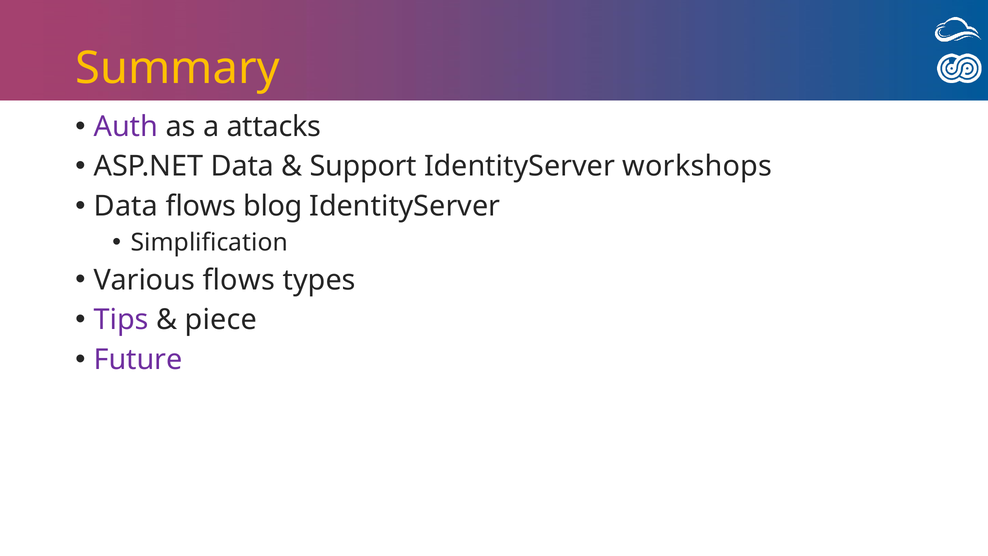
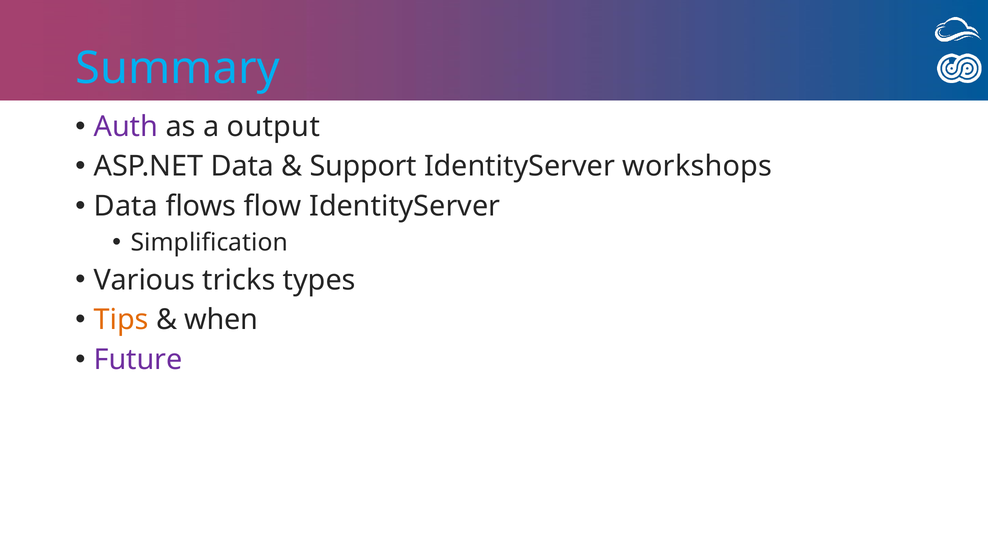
Summary colour: yellow -> light blue (178, 68)
attacks: attacks -> output (273, 127)
blog: blog -> flow (273, 206)
Various flows: flows -> tricks (239, 280)
Tips colour: purple -> orange (121, 320)
piece: piece -> when (221, 320)
